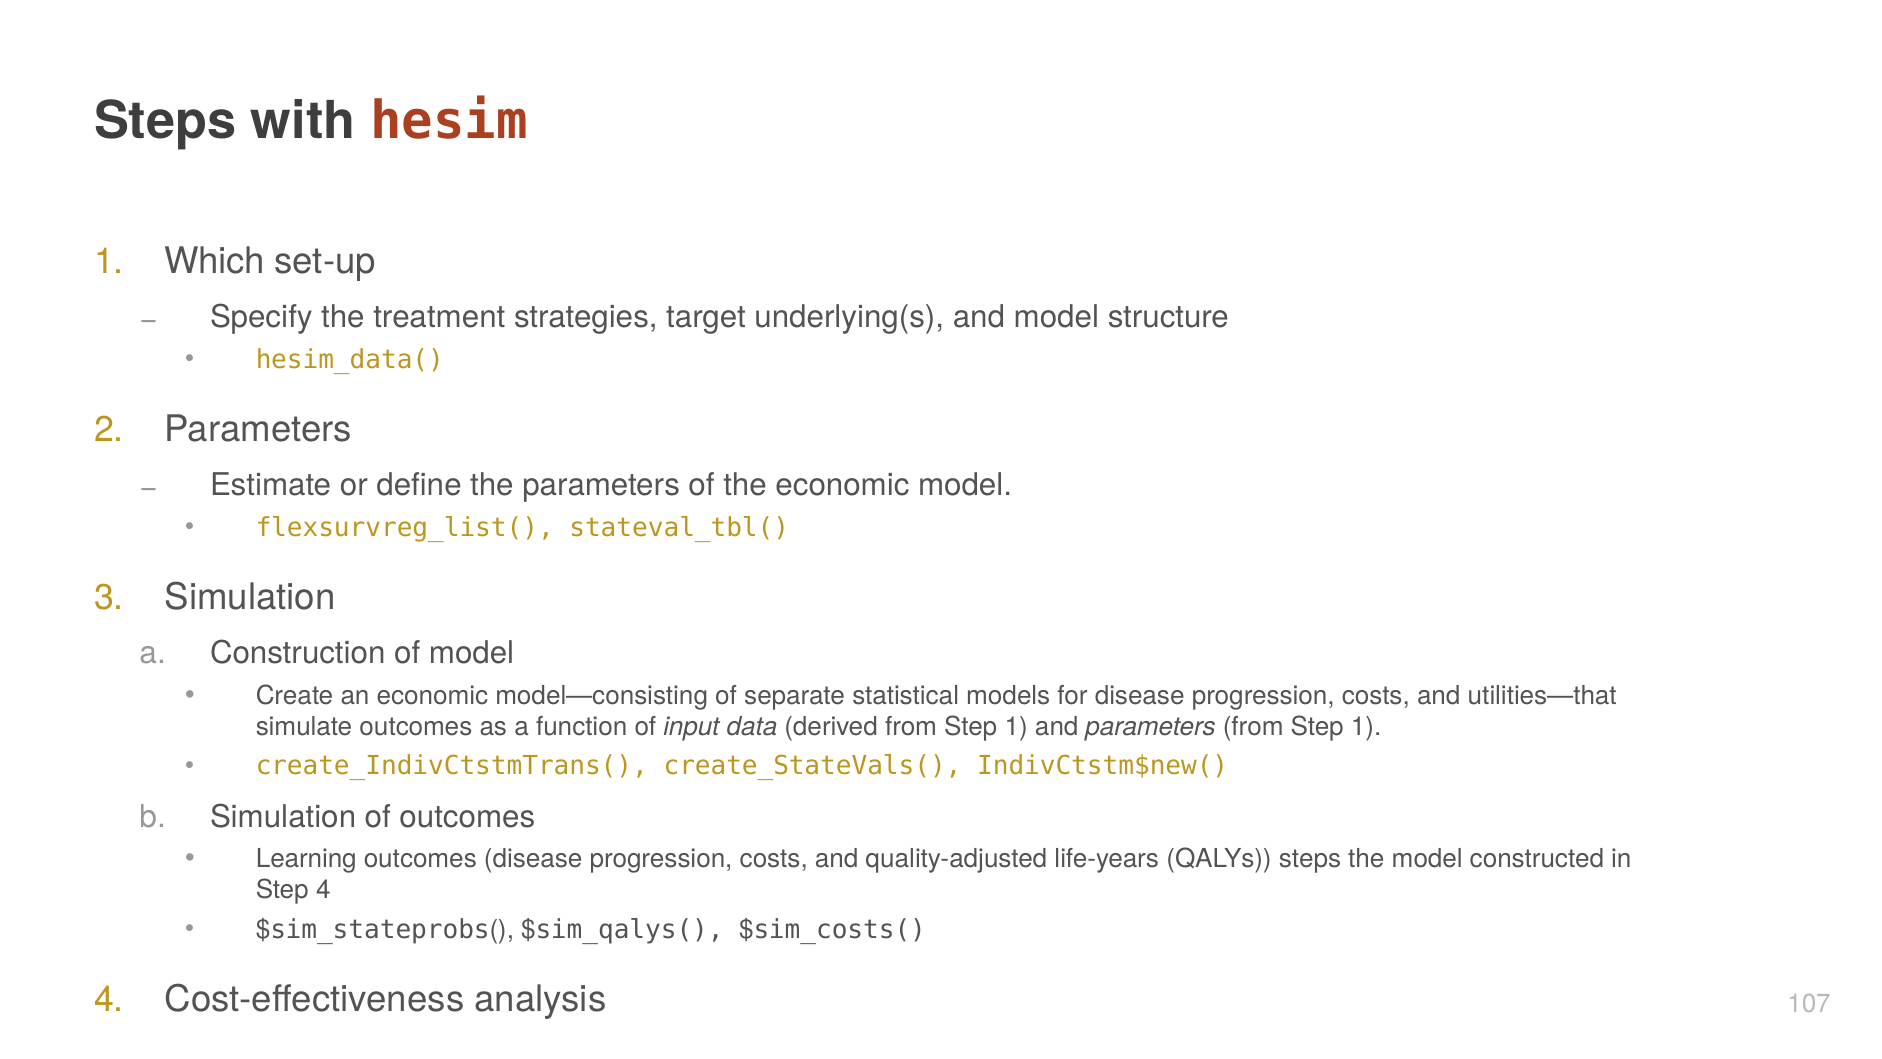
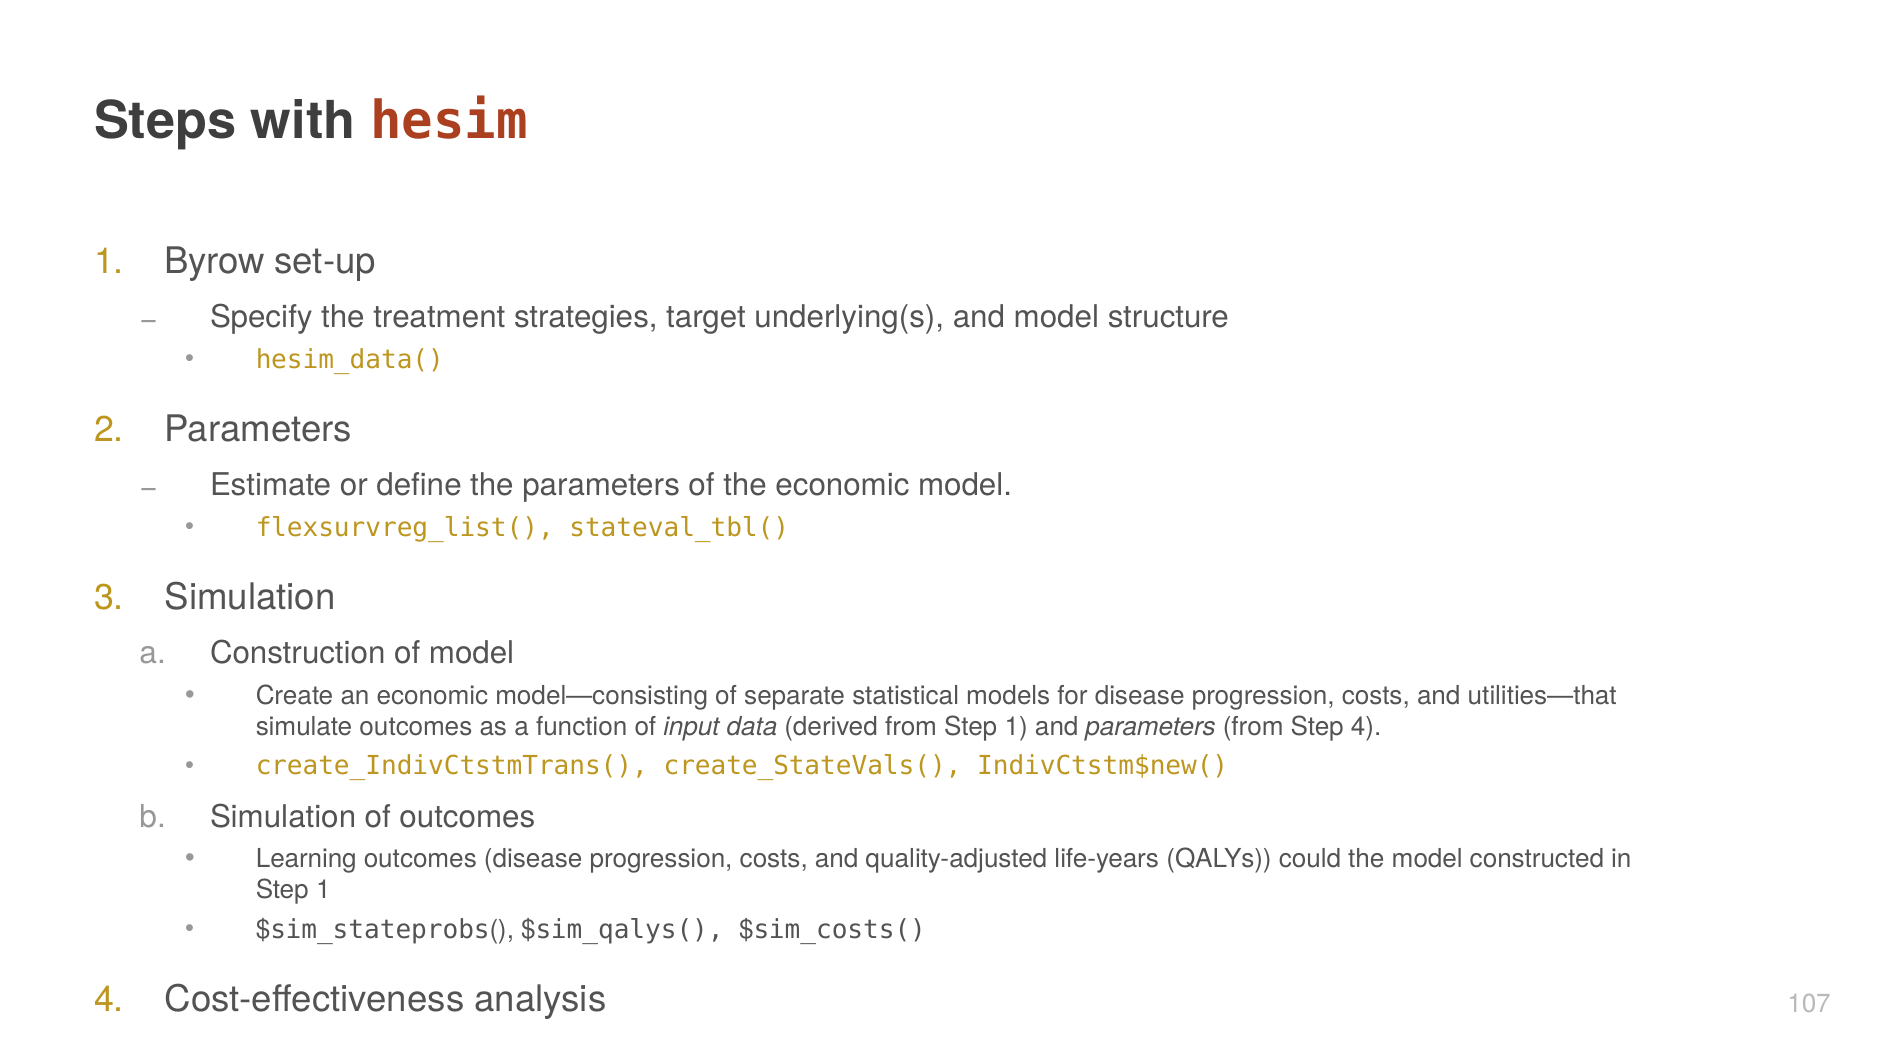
Which: Which -> Byrow (215, 261)
parameters from Step 1: 1 -> 4 (1366, 727)
QALYs steps: steps -> could (1310, 859)
4: 4 -> 1 (323, 890)
